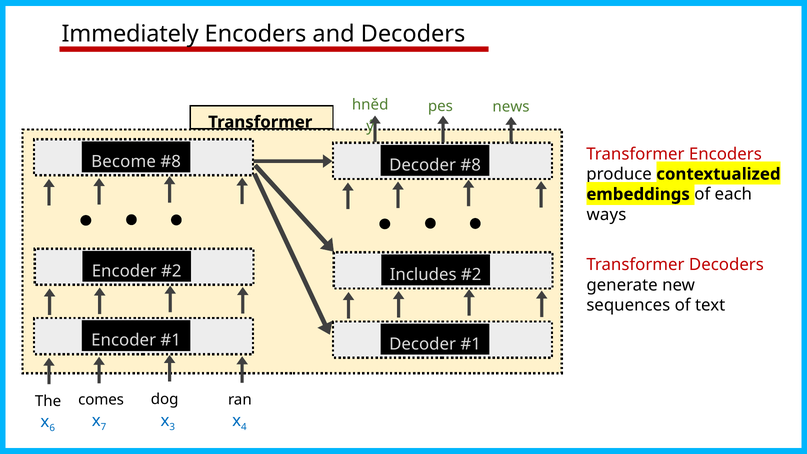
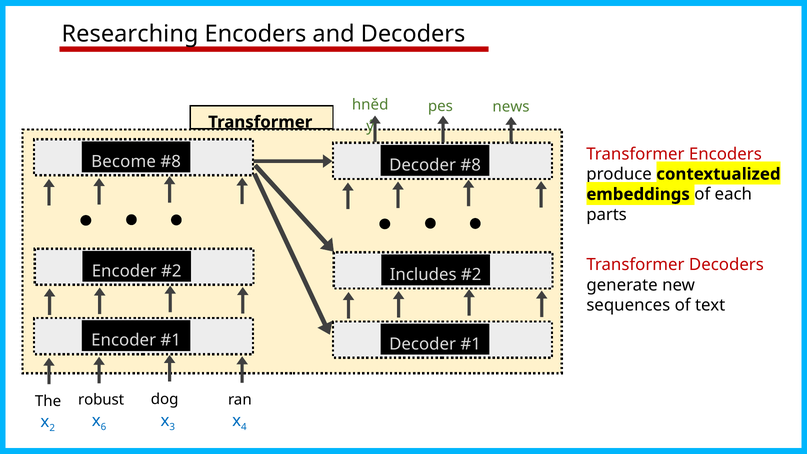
Immediately: Immediately -> Researching (130, 34)
ways: ways -> parts (607, 214)
comes: comes -> robust (101, 400)
6: 6 -> 2 (52, 428)
7: 7 -> 6 (104, 427)
